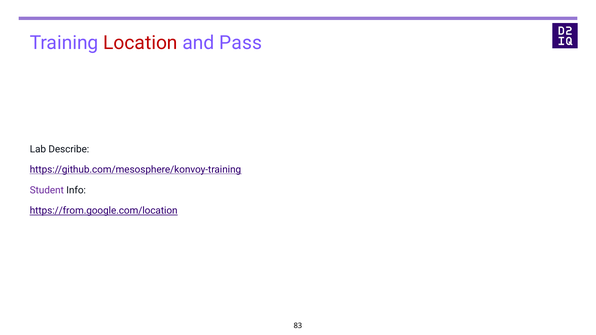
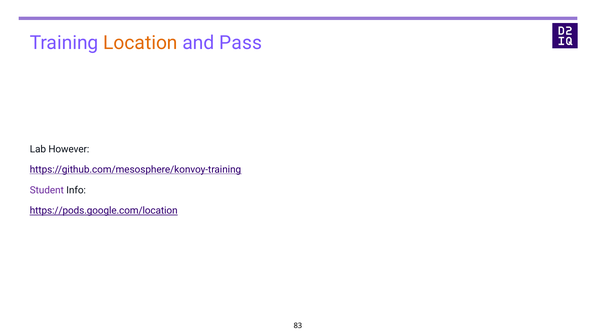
Location colour: red -> orange (140, 43)
Describe: Describe -> However (69, 149)
https://from.google.com/location: https://from.google.com/location -> https://pods.google.com/location (104, 211)
